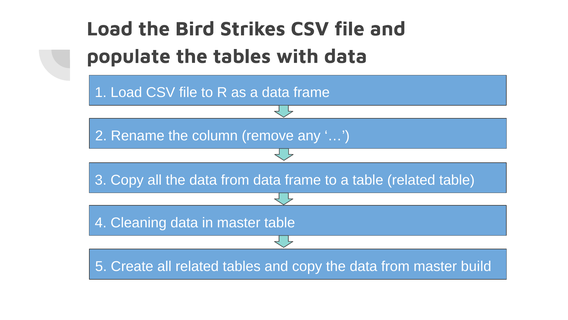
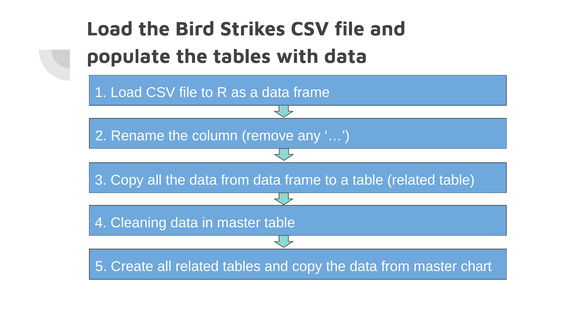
build: build -> chart (476, 266)
